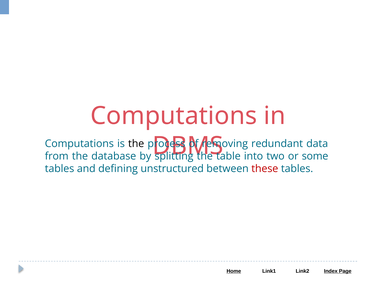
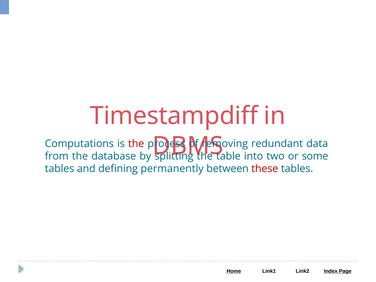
Computations: Computations -> Timestampdiff (174, 116)
the colour: black -> red (136, 144)
unstructured: unstructured -> permanently (172, 169)
